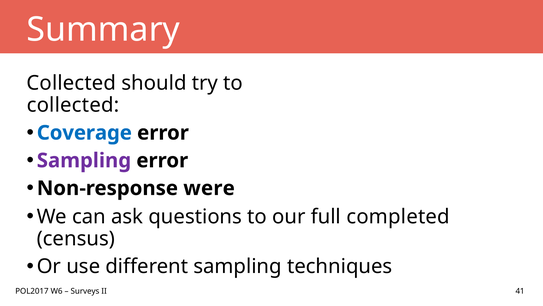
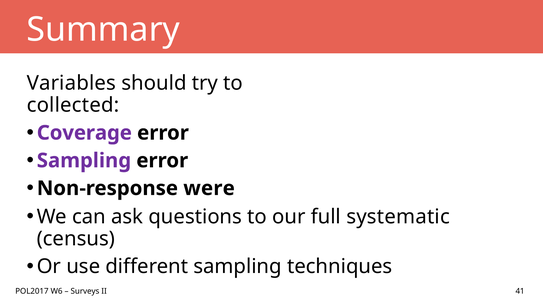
Collected: Collected -> Variables (71, 83)
Coverage colour: blue -> purple (84, 133)
completed: completed -> systematic (398, 216)
